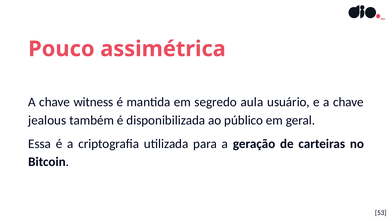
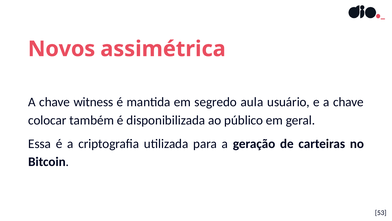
Pouco: Pouco -> Novos (62, 49)
jealous: jealous -> colocar (47, 120)
